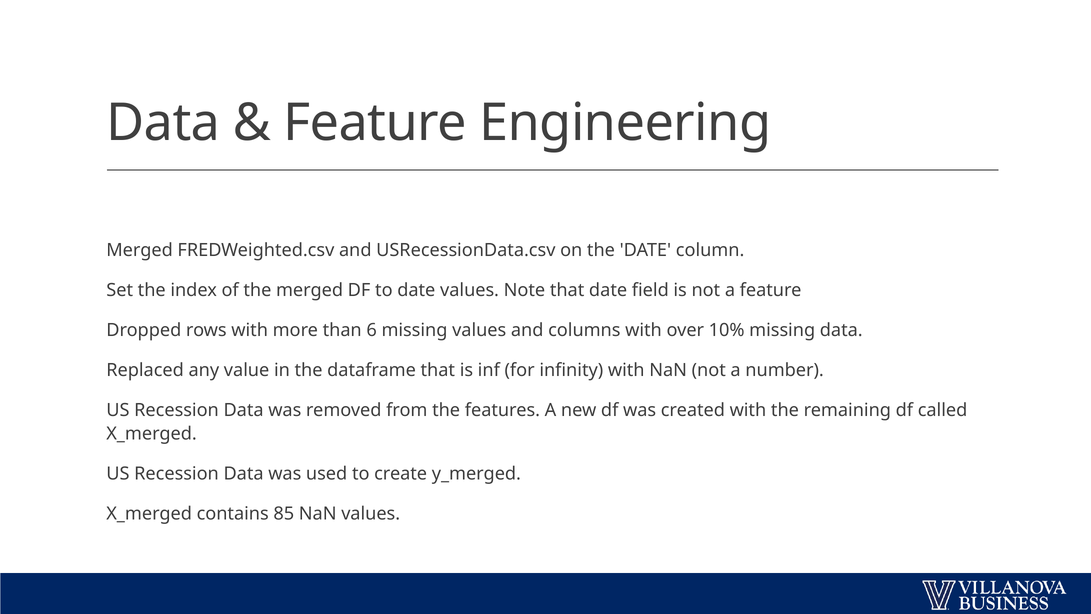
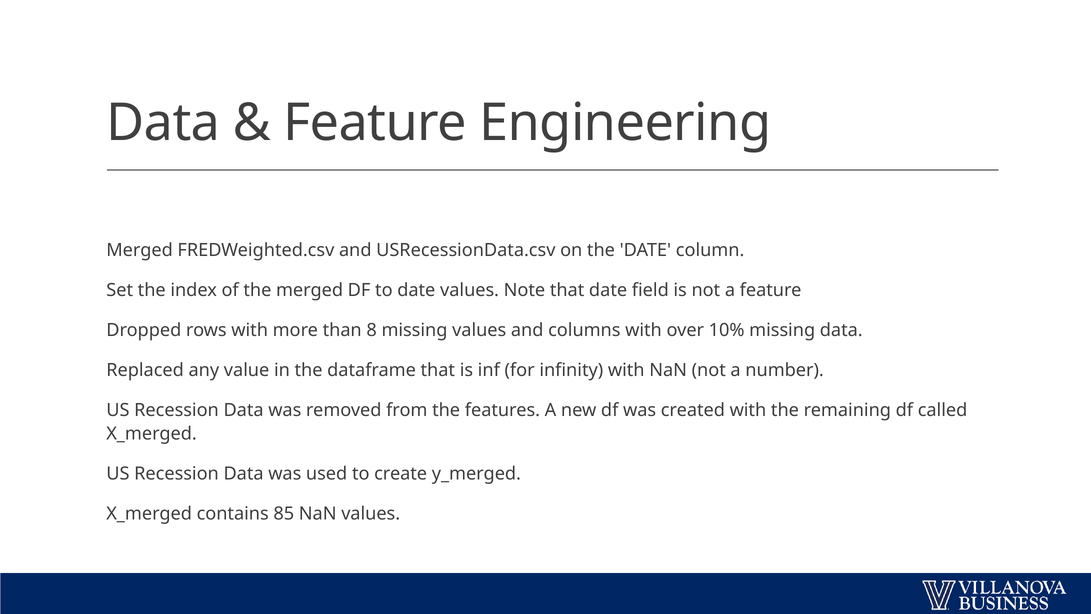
6: 6 -> 8 (372, 330)
